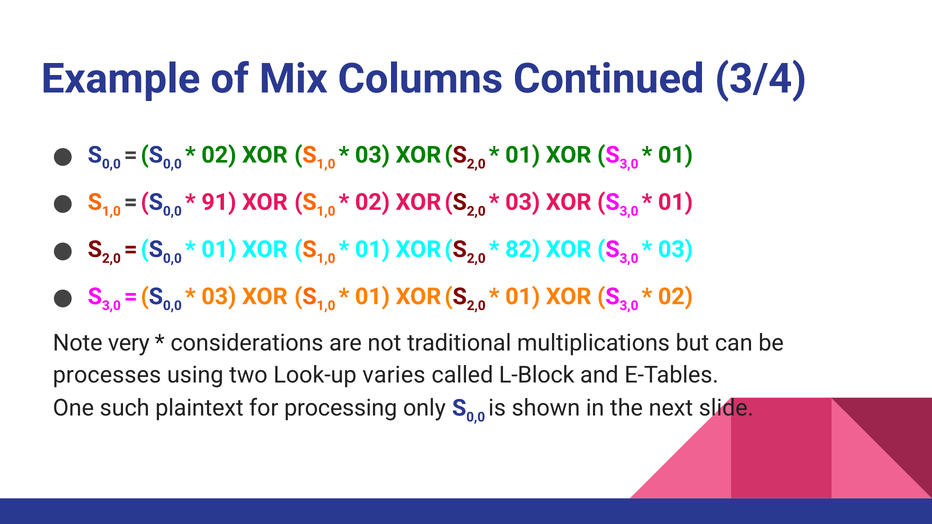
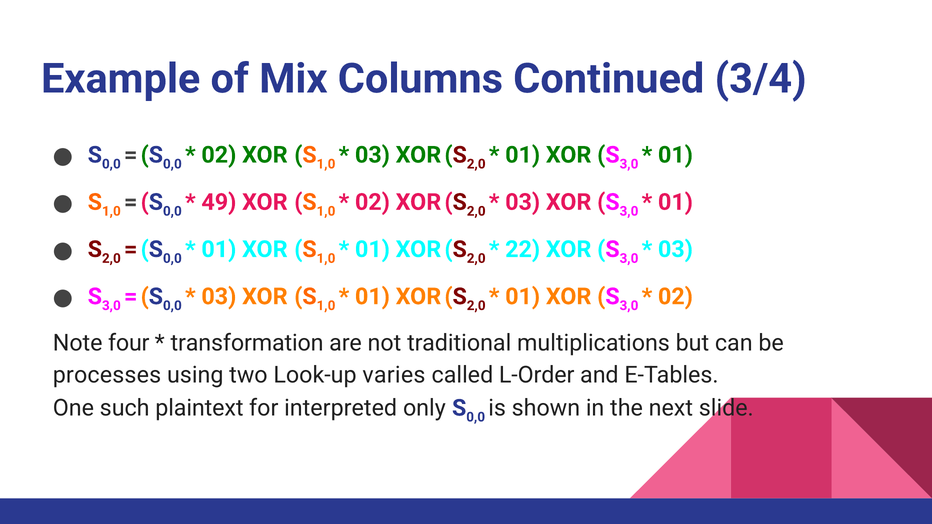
91: 91 -> 49 (219, 202)
82: 82 -> 22 (523, 249)
very: very -> four (129, 343)
considerations: considerations -> transformation (247, 343)
L-Block: L-Block -> L-Order (537, 375)
processing: processing -> interpreted (341, 408)
